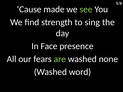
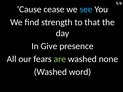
made: made -> cease (54, 9)
see colour: light green -> light blue (86, 9)
sing: sing -> that (92, 22)
Face: Face -> Give (49, 46)
